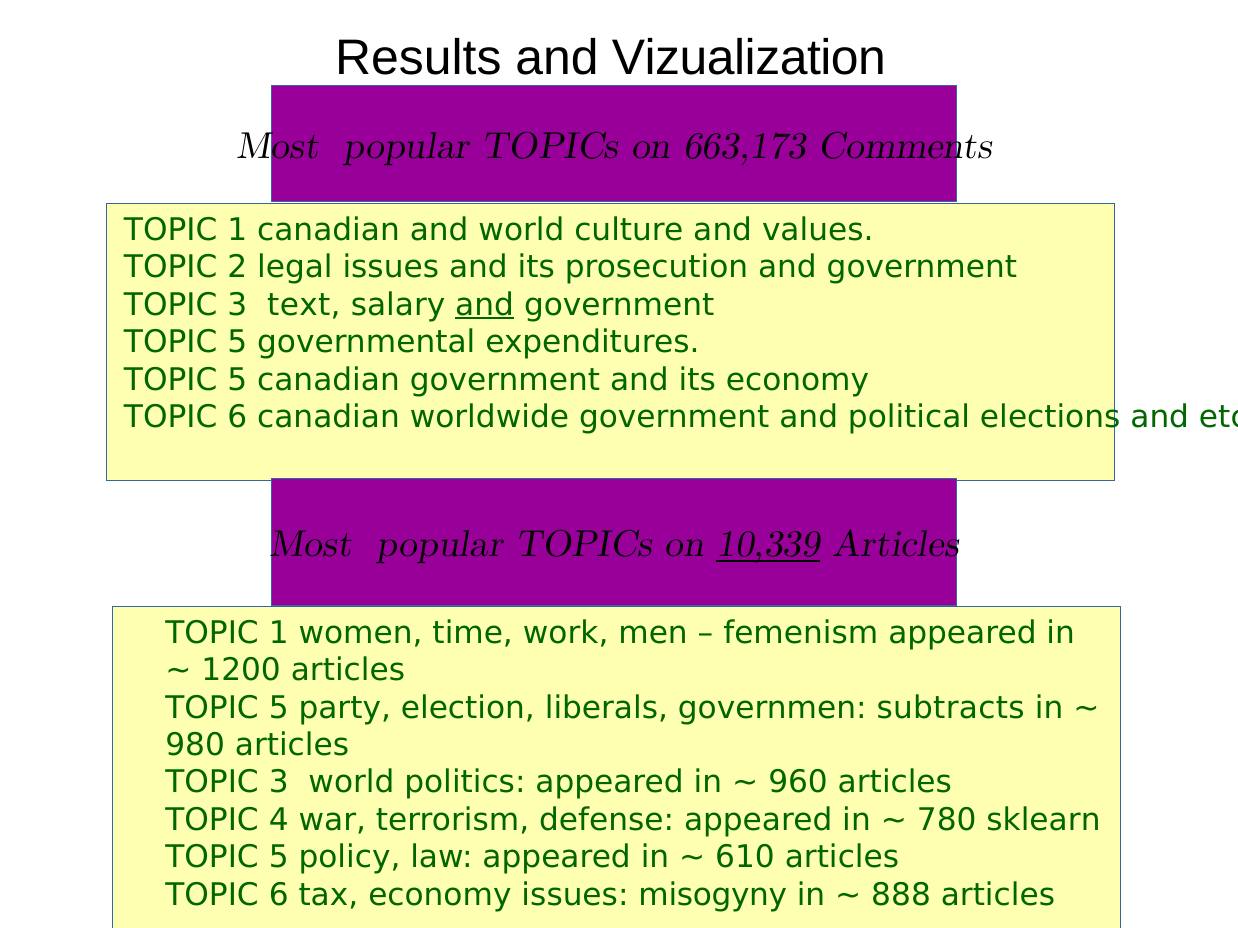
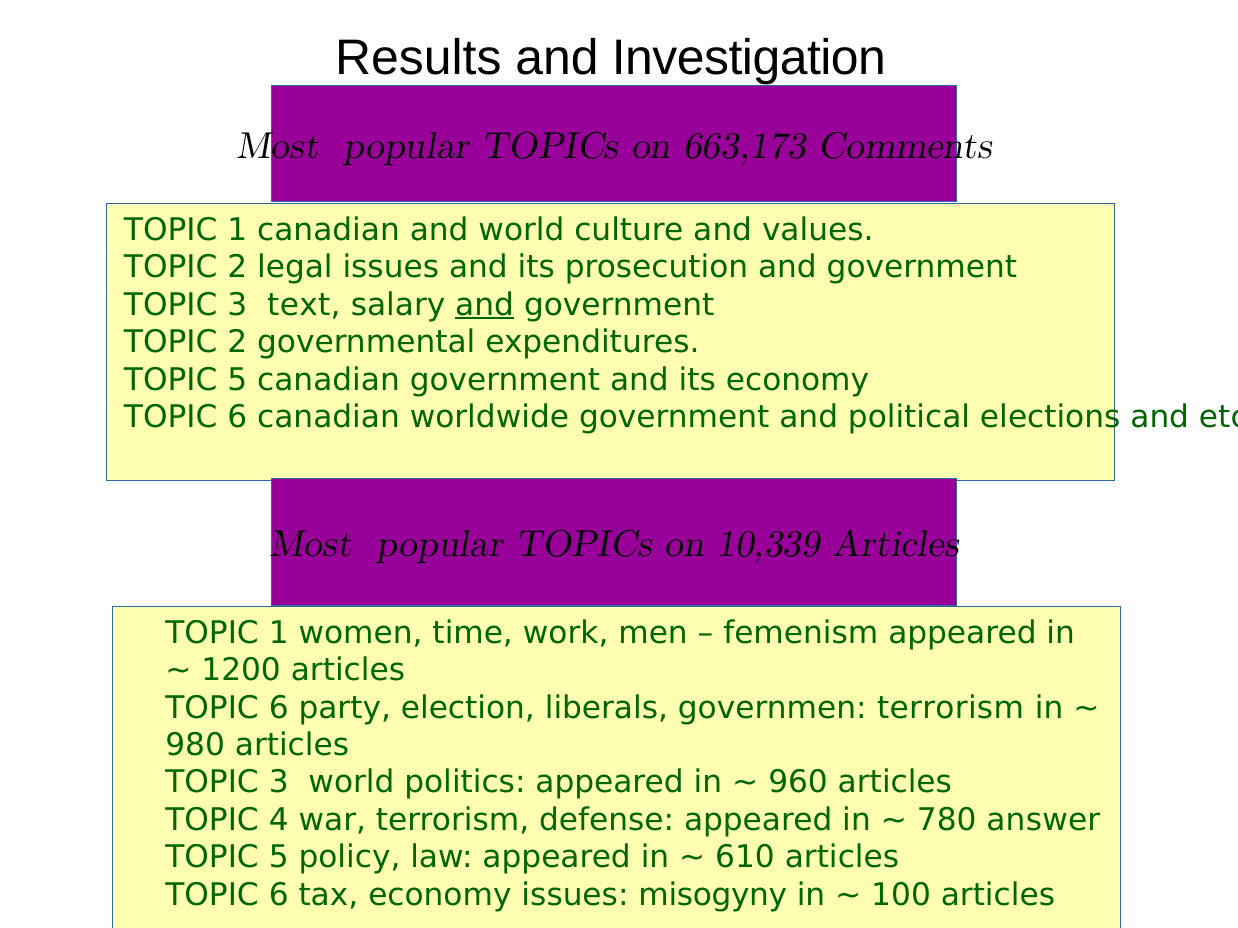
Vizualization: Vizualization -> Investigation (749, 59)
5: 5 -> 2 (237, 343)
10,339 underline: present -> none (768, 545)
5: 5 -> 6 (279, 708)
governmen subtracts: subtracts -> terrorism (951, 708)
sklearn: sklearn -> answer (1043, 820)
888: 888 -> 100 (901, 895)
